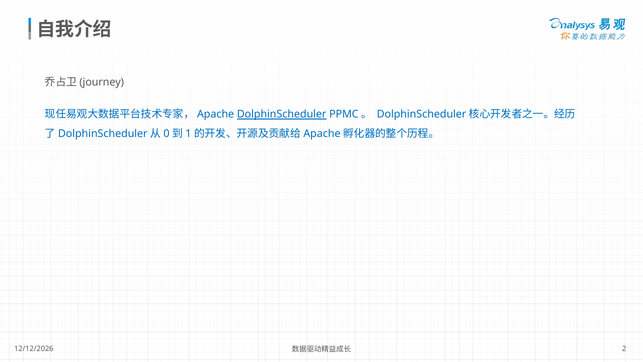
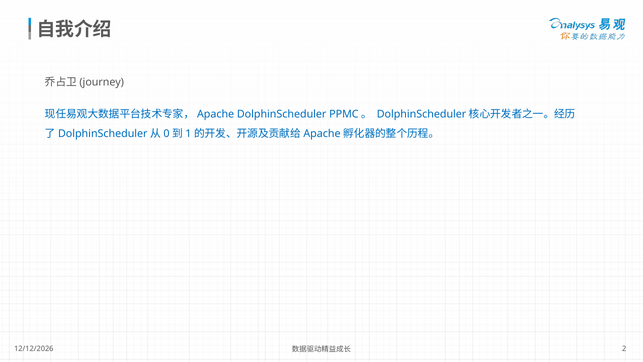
DolphinScheduler underline: present -> none (282, 114)
